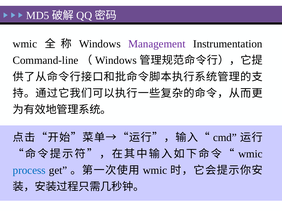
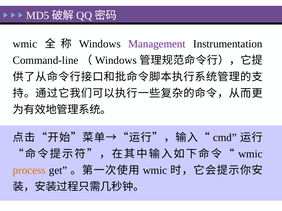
process colour: blue -> orange (29, 171)
